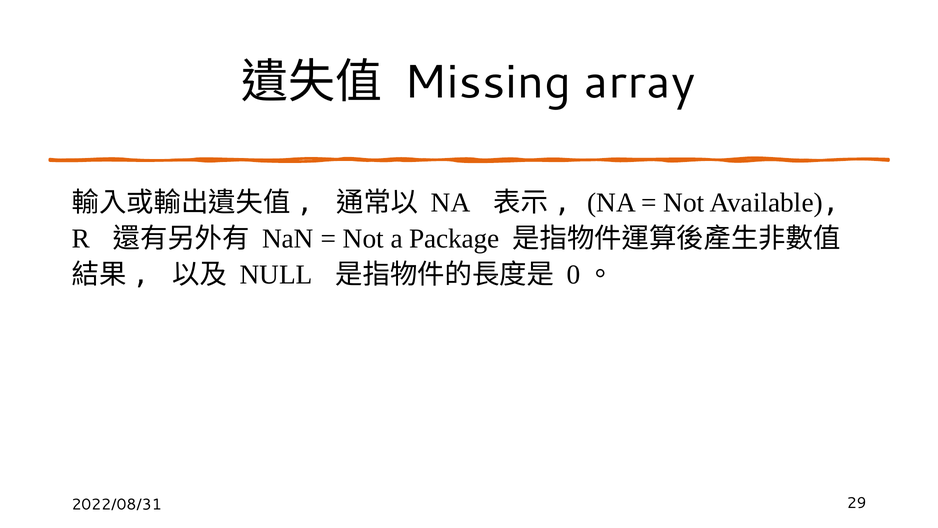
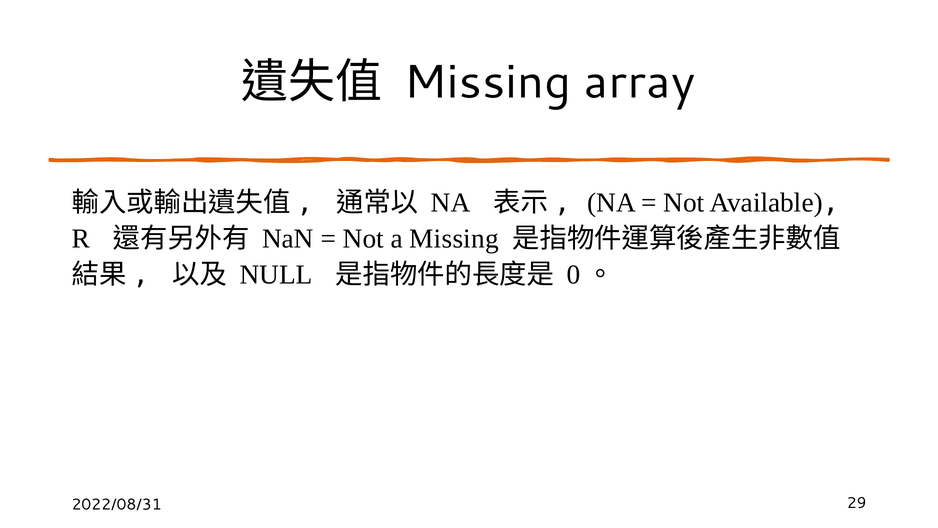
a Package: Package -> Missing (454, 239)
